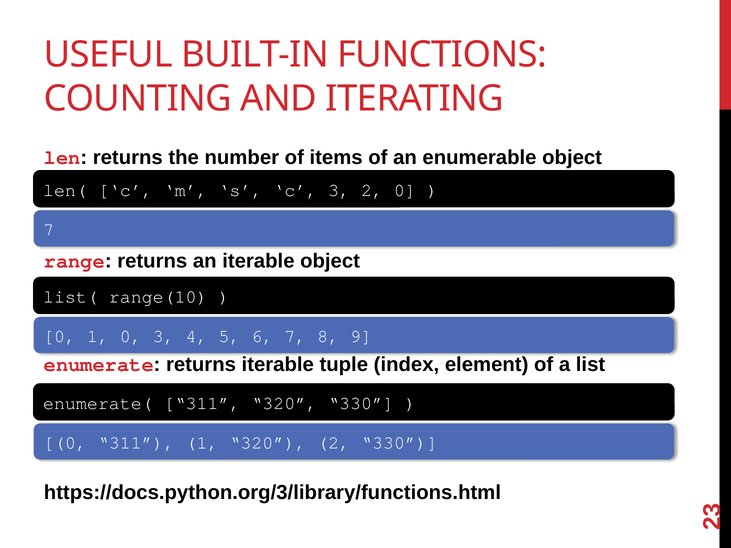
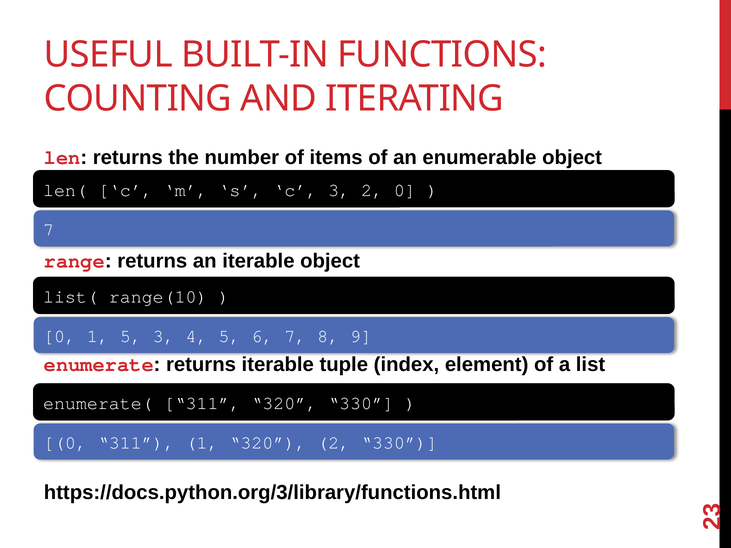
1 0: 0 -> 5 (131, 336)
